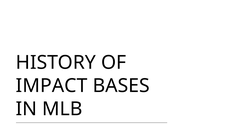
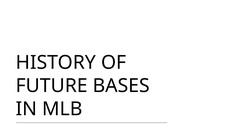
IMPACT: IMPACT -> FUTURE (52, 86)
